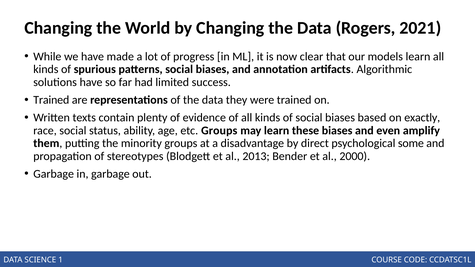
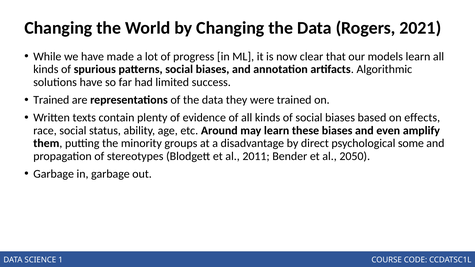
exactly: exactly -> effects (422, 118)
etc Groups: Groups -> Around (219, 131)
2013: 2013 -> 2011 (256, 156)
2000: 2000 -> 2050 (355, 156)
